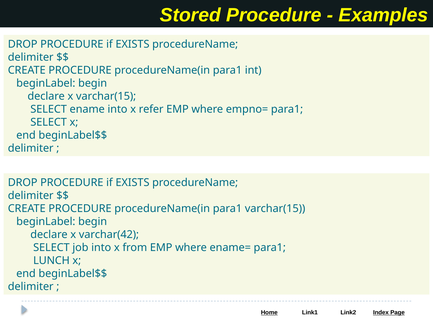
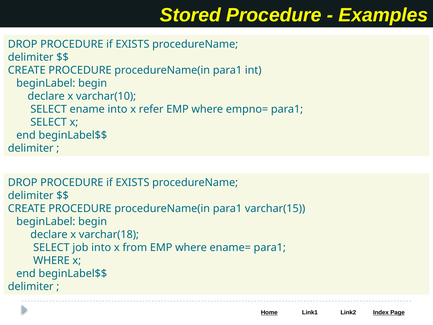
x varchar(15: varchar(15 -> varchar(10 (106, 96)
varchar(42: varchar(42 -> varchar(18 (109, 235)
LUNCH: LUNCH -> WHERE (51, 261)
